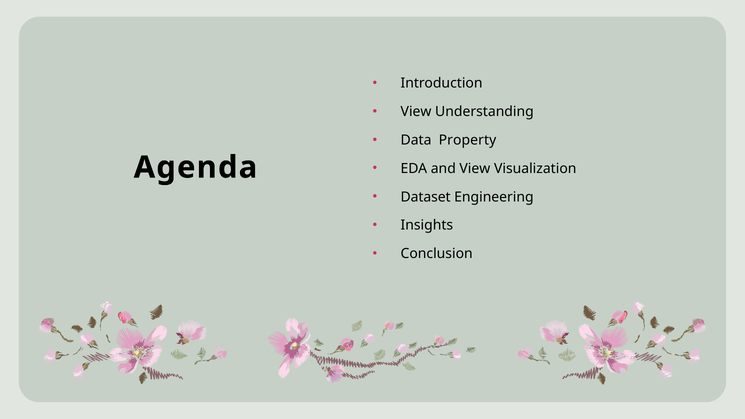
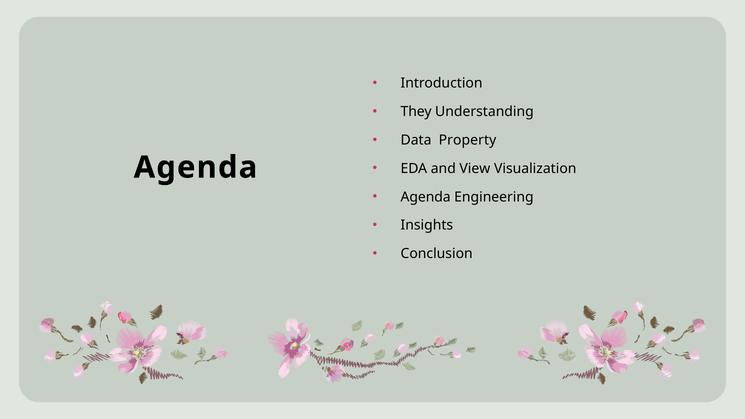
View: View -> They (416, 112)
Dataset: Dataset -> Agenda (426, 197)
